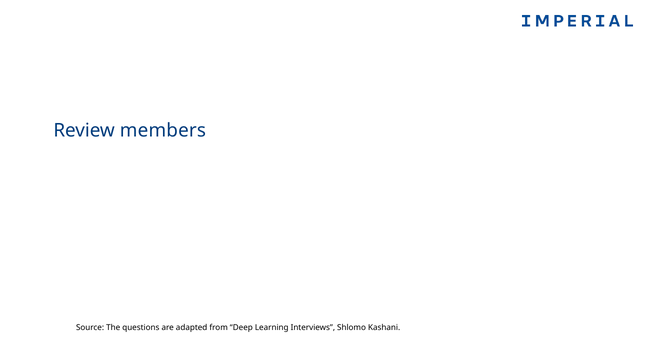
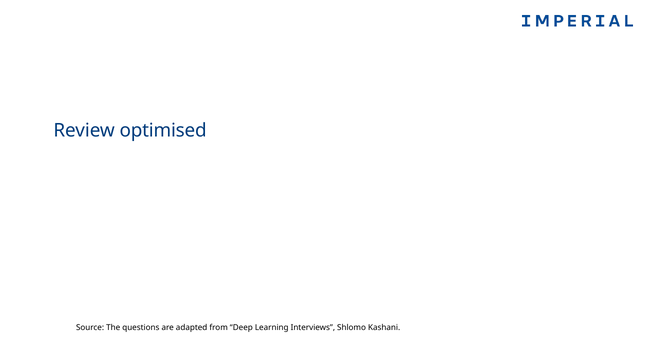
members: members -> optimised (163, 131)
